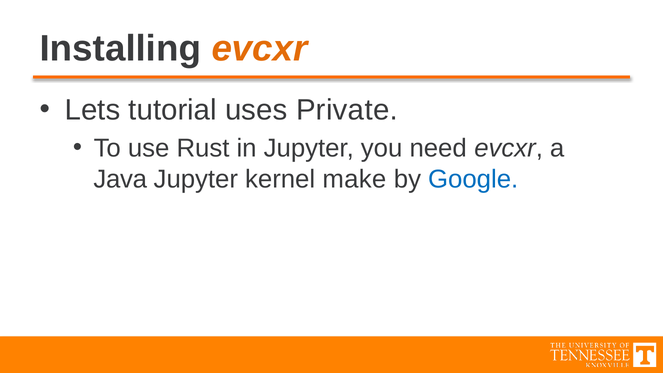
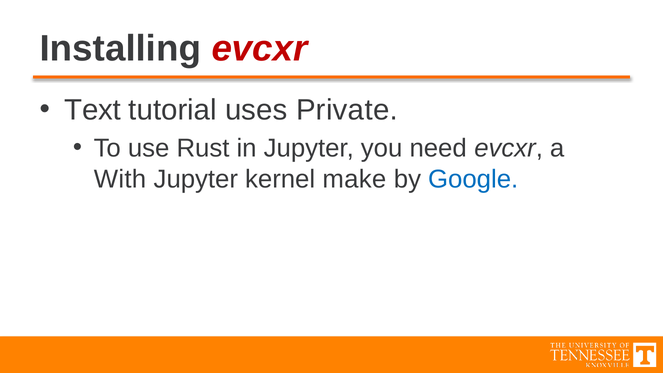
evcxr colour: orange -> red (260, 49)
Lets: Lets -> Text (93, 110)
Java: Java -> With (120, 179)
